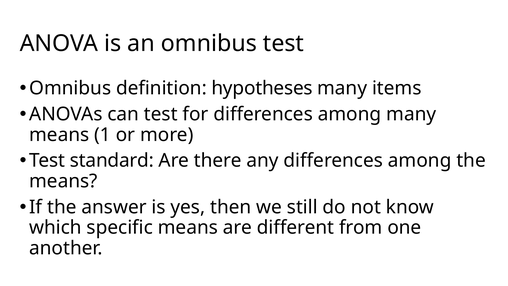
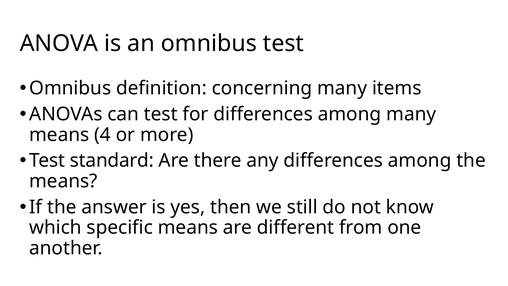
hypotheses: hypotheses -> concerning (262, 88)
1: 1 -> 4 (103, 135)
